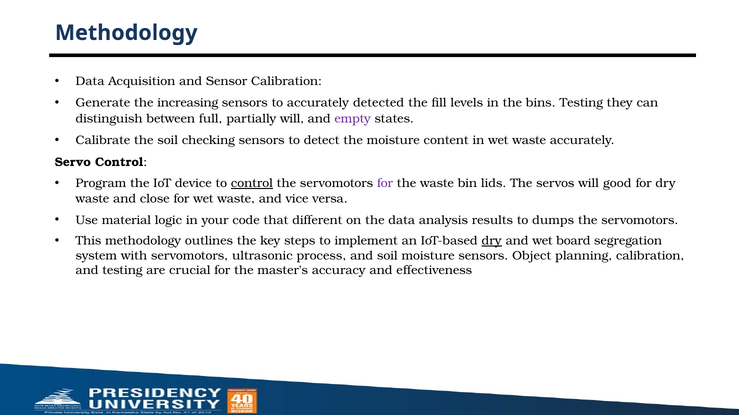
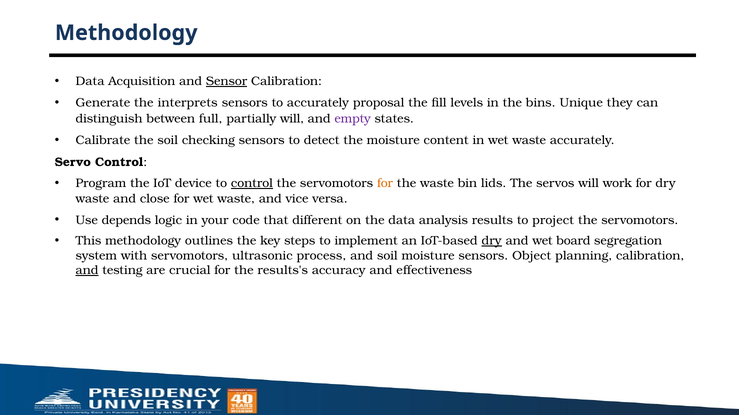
Sensor underline: none -> present (227, 81)
increasing: increasing -> interprets (188, 103)
detected: detected -> proposal (379, 103)
bins Testing: Testing -> Unique (581, 103)
for colour: purple -> orange (385, 183)
good: good -> work (617, 183)
material: material -> depends (126, 220)
dumps: dumps -> project (553, 220)
and underline: none -> present (87, 271)
master's: master's -> results's (283, 271)
